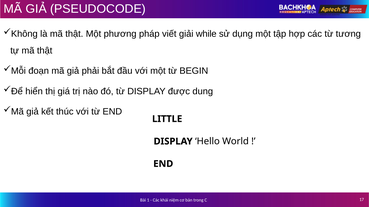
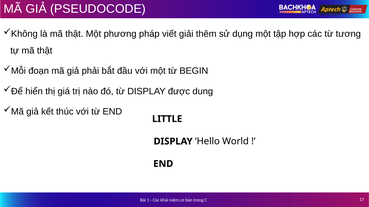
while: while -> thêm (206, 34)
